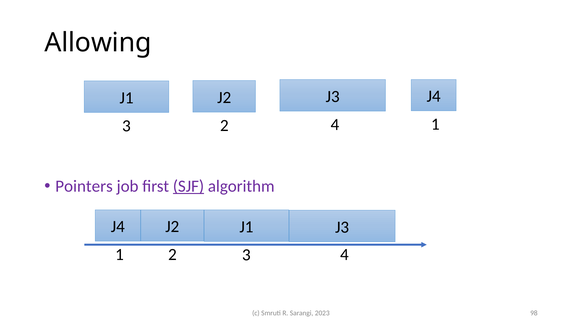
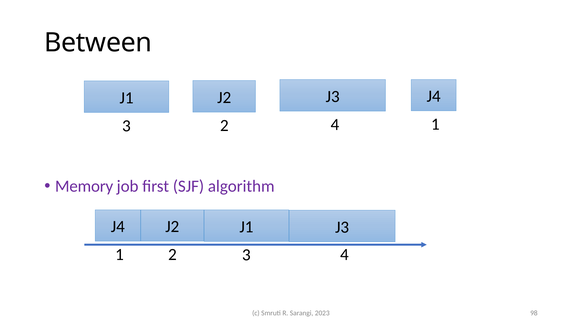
Allowing: Allowing -> Between (98, 43)
Pointers: Pointers -> Memory (84, 186)
SJF underline: present -> none (188, 186)
